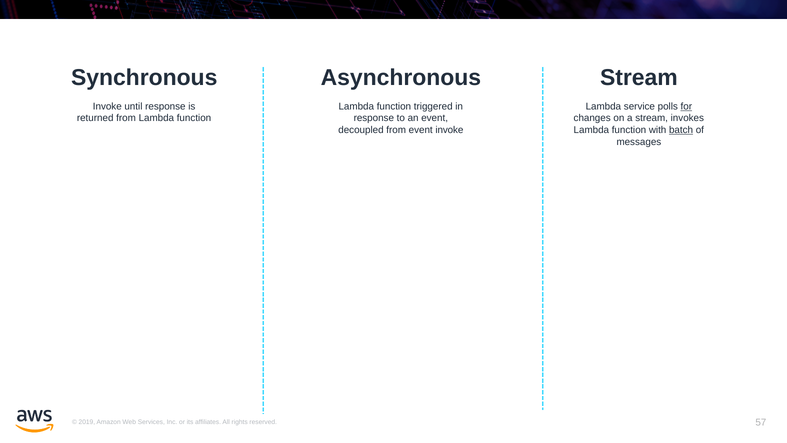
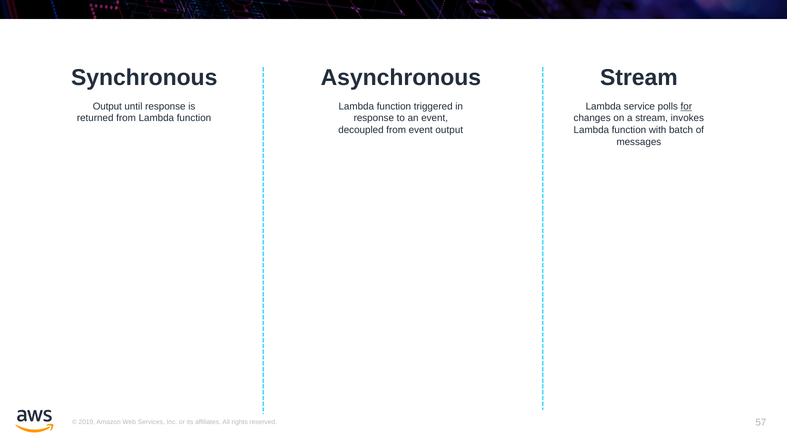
Invoke: Invoke -> Output (107, 106)
event invoke: invoke -> output (449, 130)
batch underline: present -> none (681, 130)
